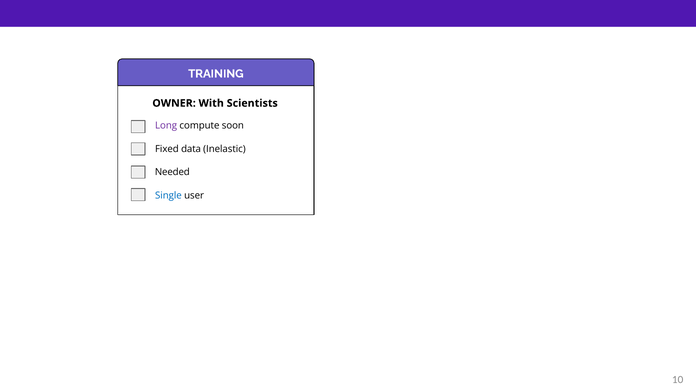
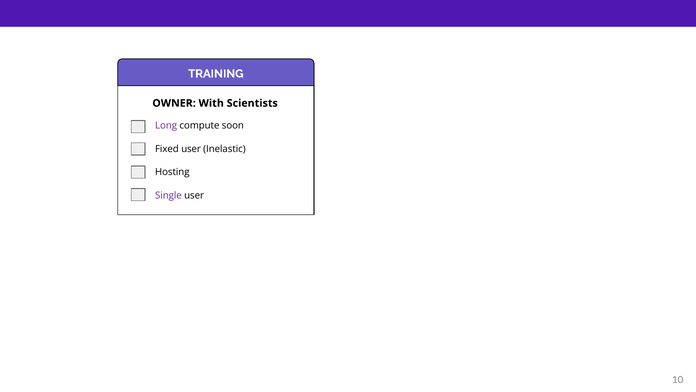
Fixed data: data -> user (191, 149)
Needed: Needed -> Hosting (172, 172)
Single colour: blue -> purple (168, 195)
